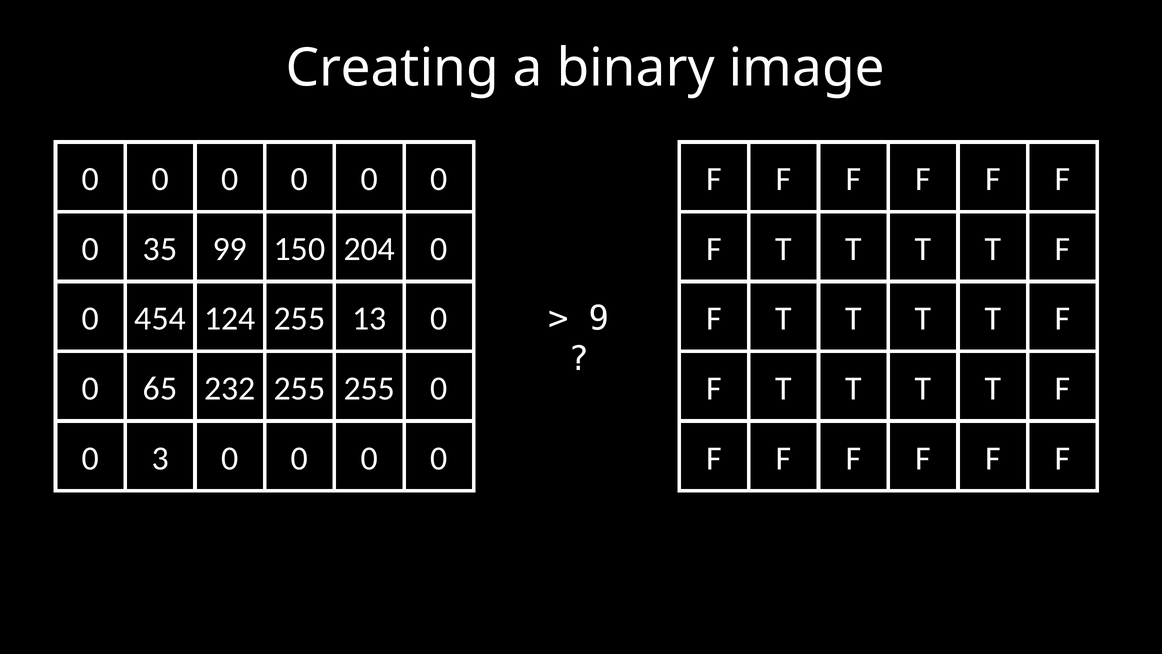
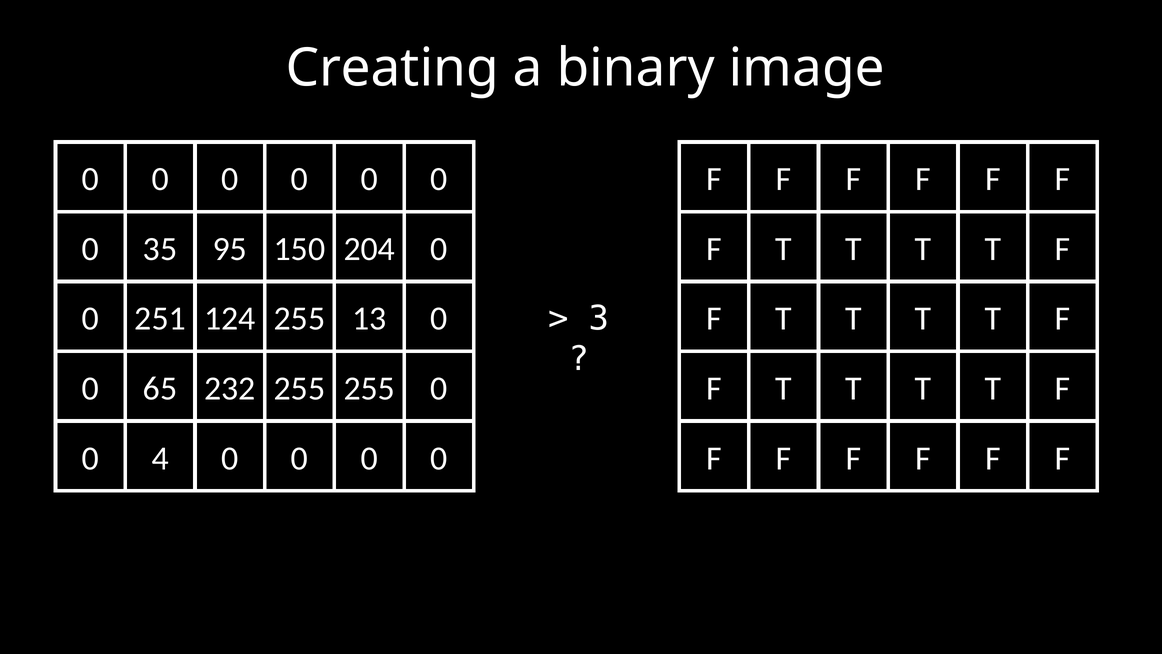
99: 99 -> 95 (230, 249)
9: 9 -> 3 (599, 318)
454: 454 -> 251 (160, 319)
3: 3 -> 4 (160, 458)
